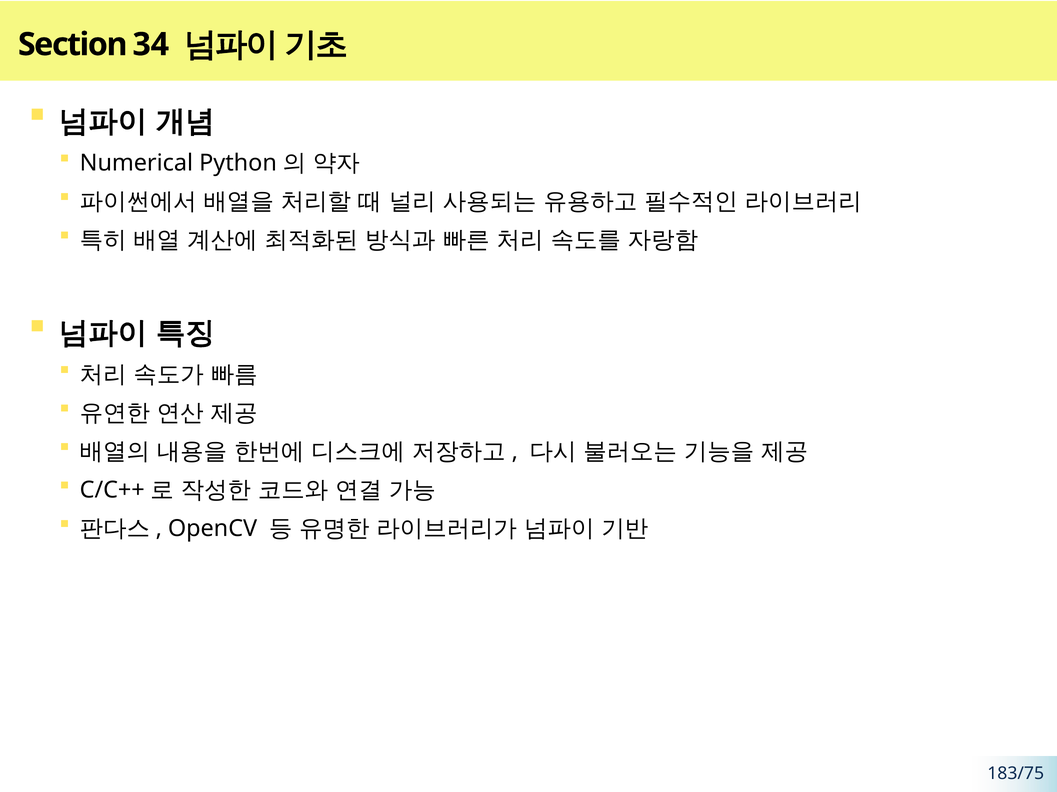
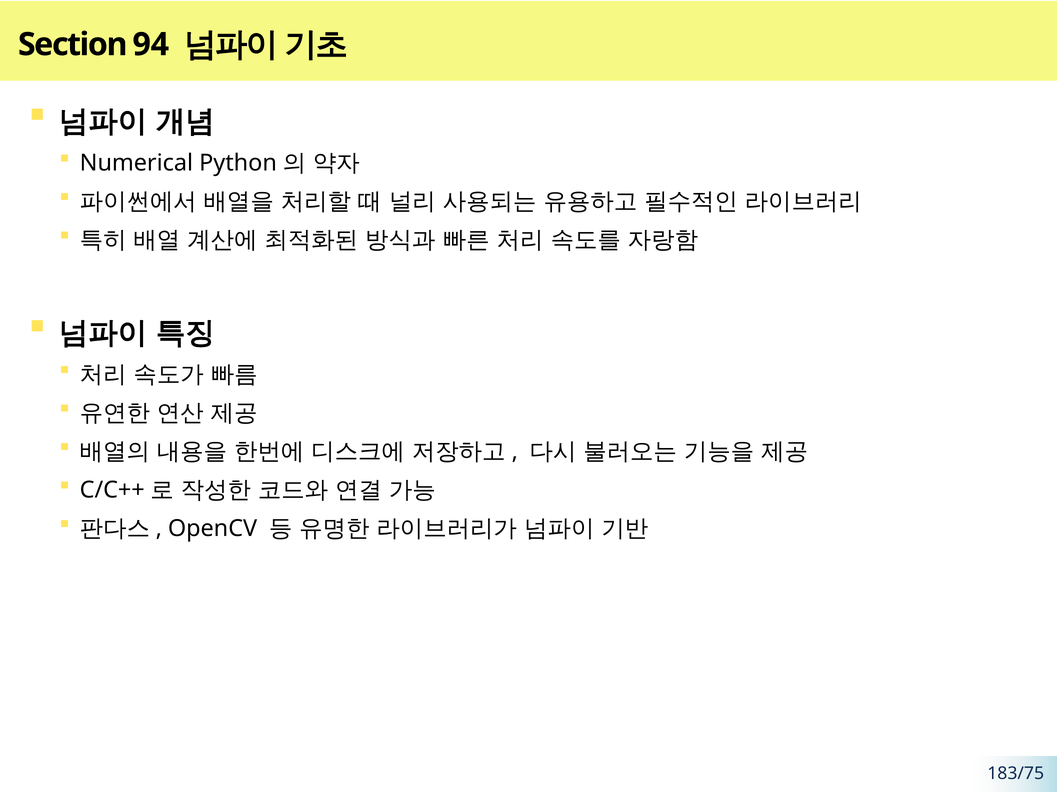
34: 34 -> 94 (151, 45)
